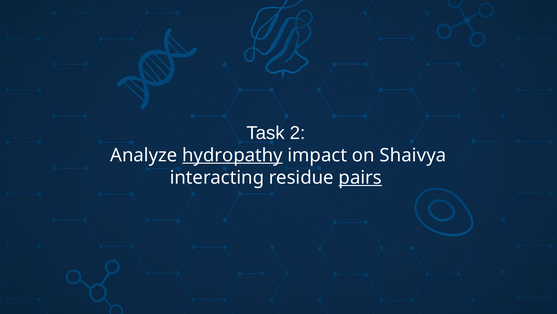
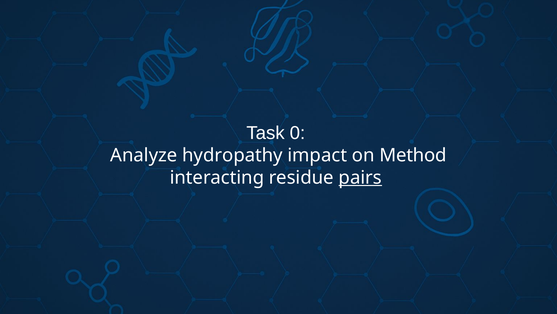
2: 2 -> 0 (298, 133)
hydropathy underline: present -> none (232, 155)
Shaivya: Shaivya -> Method (413, 155)
